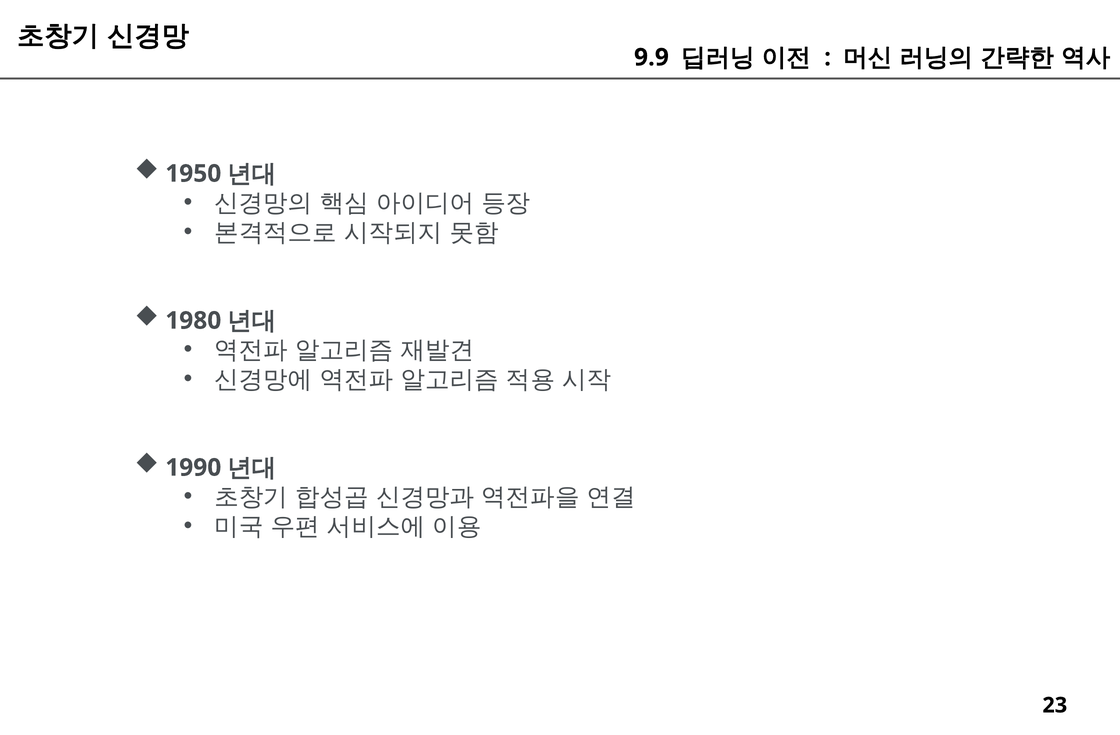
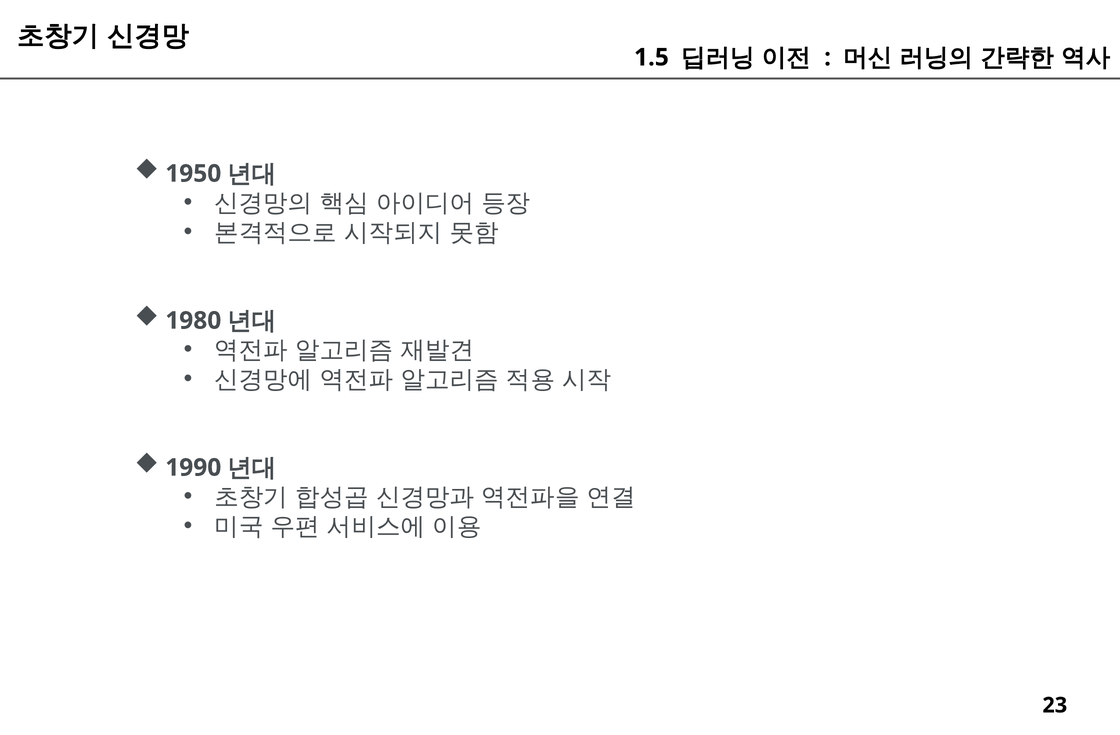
9.9: 9.9 -> 1.5 (651, 57)
